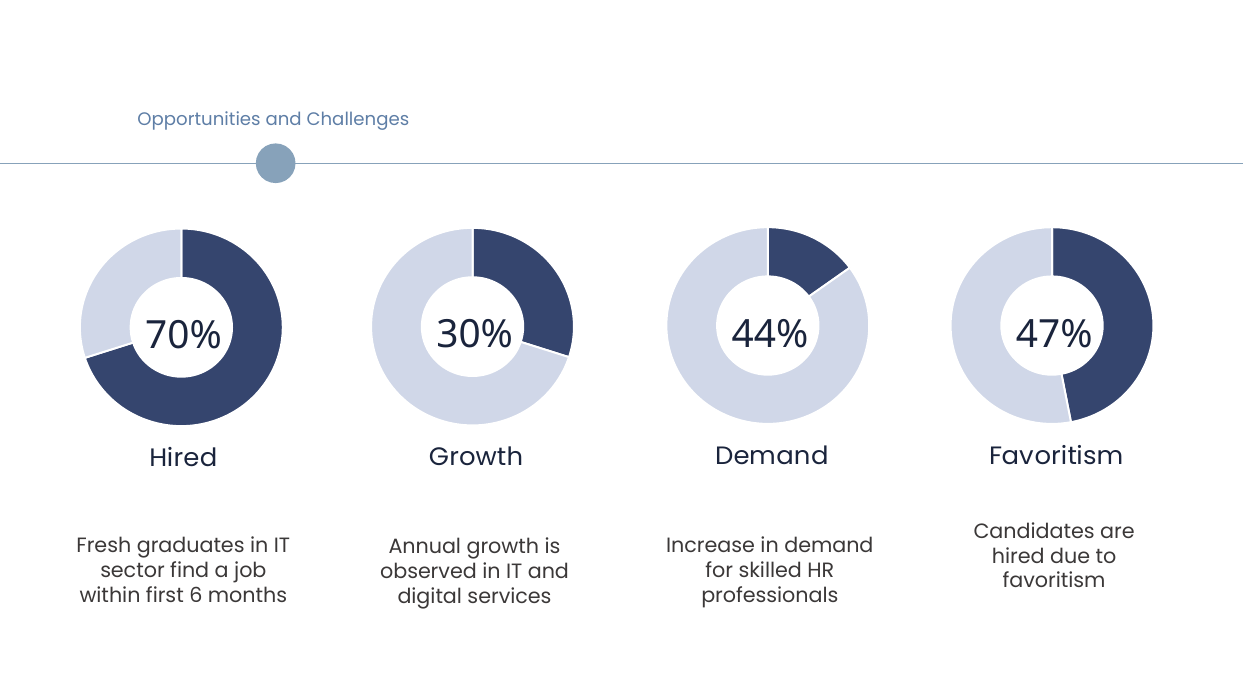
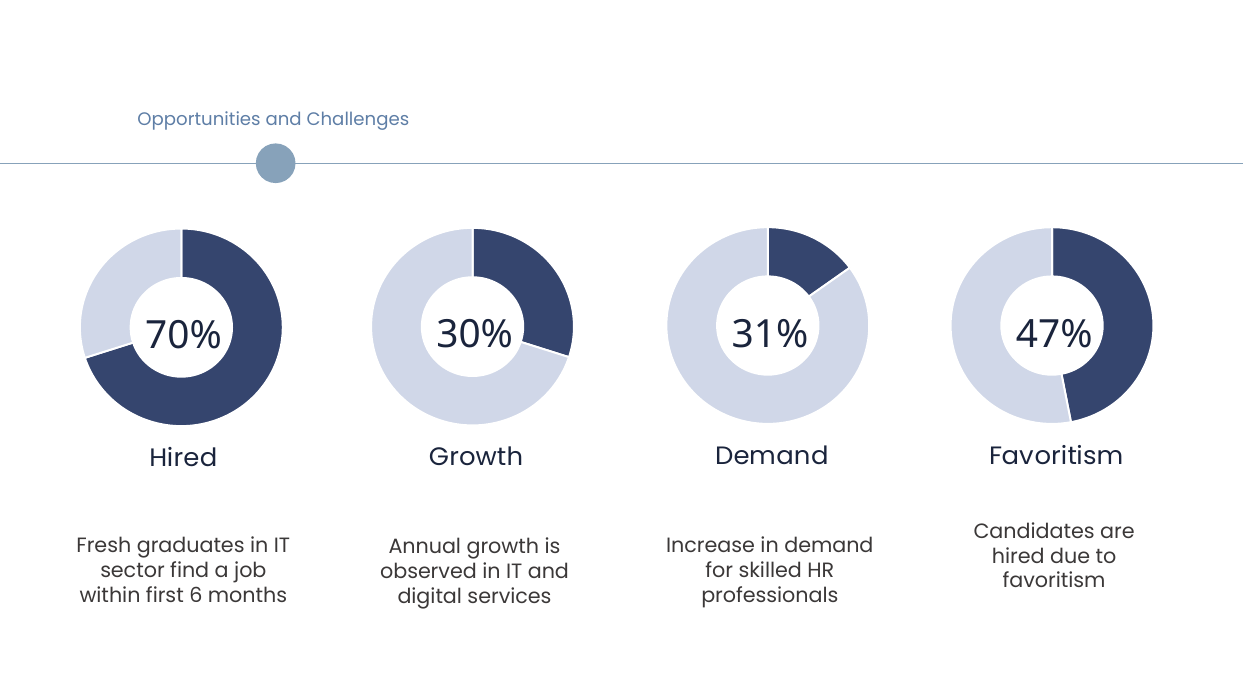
44%: 44% -> 31% (770, 334)
